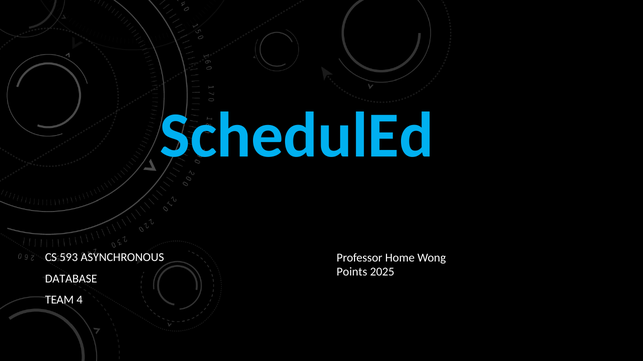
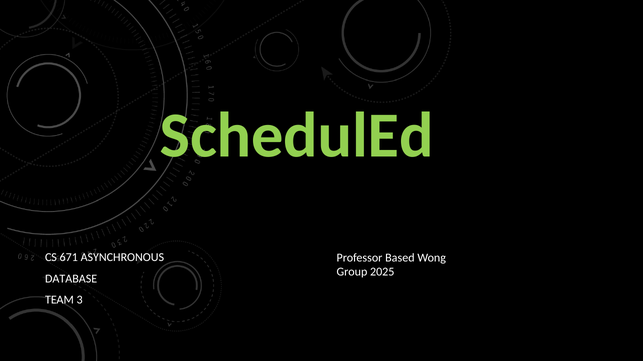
SchedulEd colour: light blue -> light green (297, 136)
593: 593 -> 671 (69, 258)
Home: Home -> Based (400, 258)
Points: Points -> Group (352, 273)
4: 4 -> 3 (80, 300)
